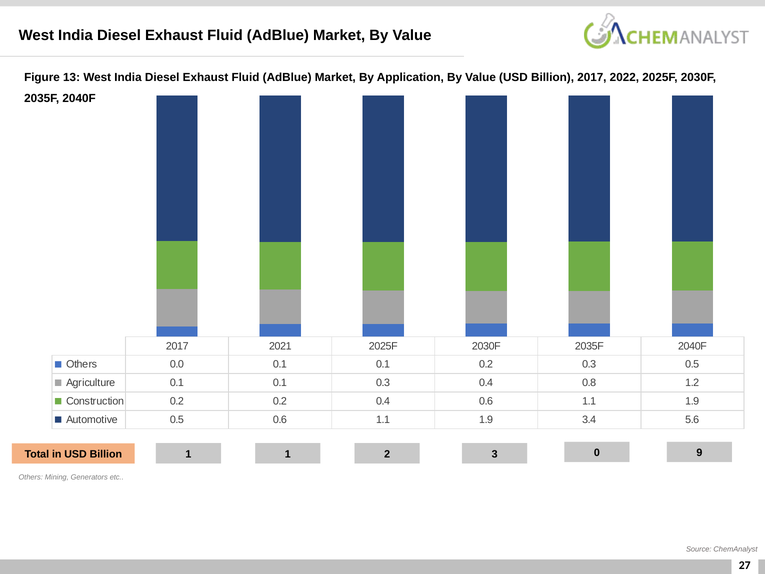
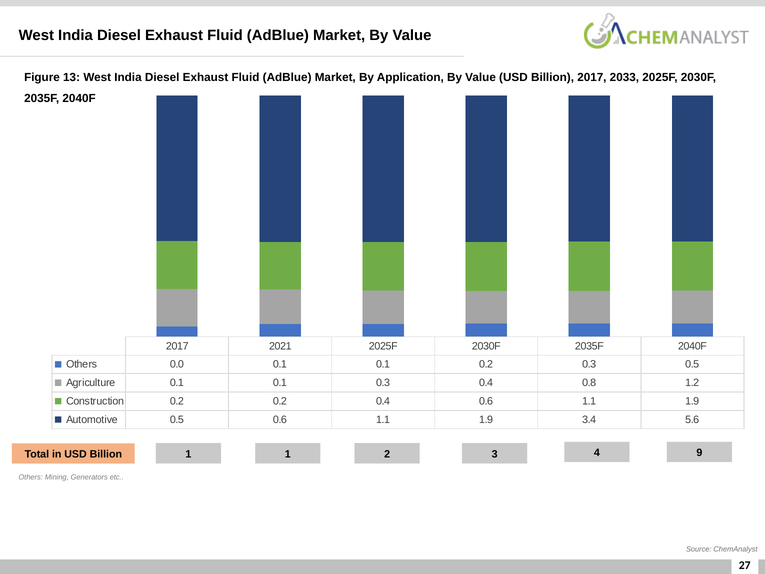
2022: 2022 -> 2033 (624, 77)
0: 0 -> 4 (597, 453)
